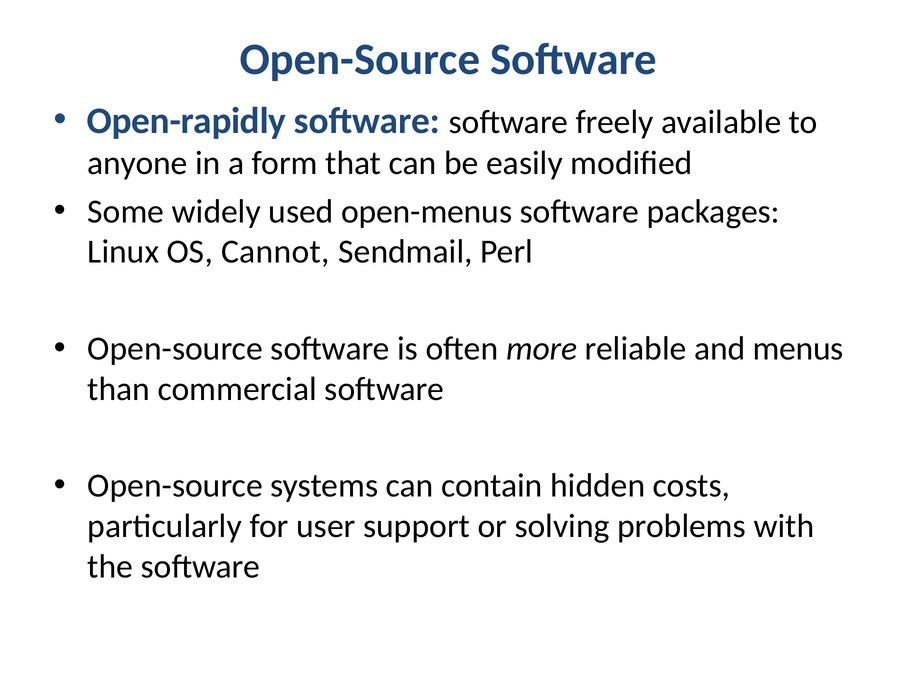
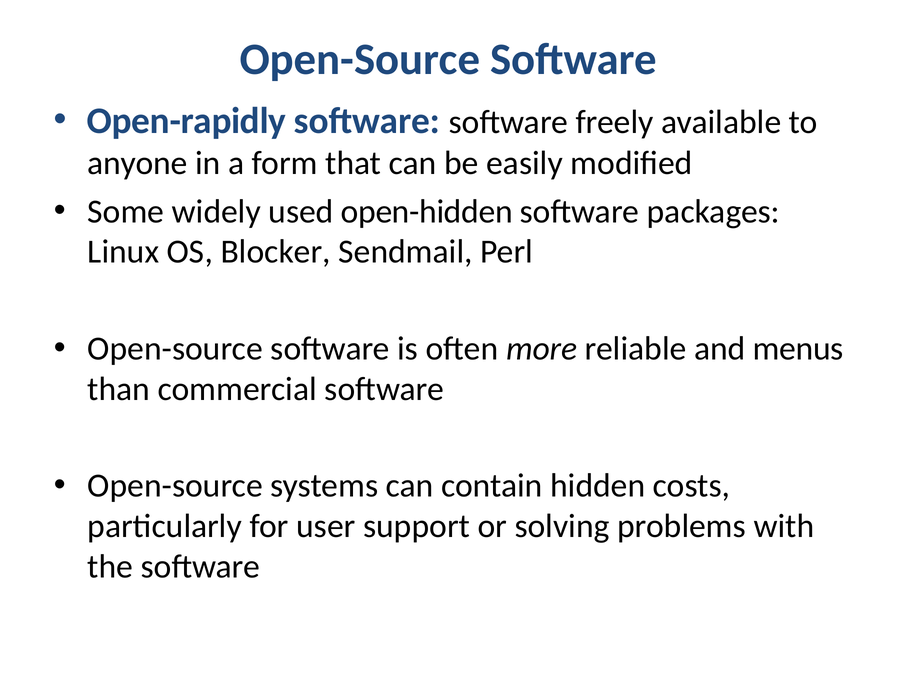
open-menus: open-menus -> open-hidden (427, 211)
Cannot: Cannot -> Blocker (276, 252)
